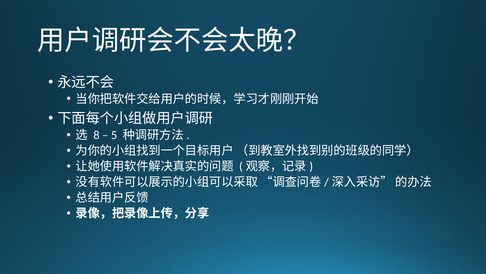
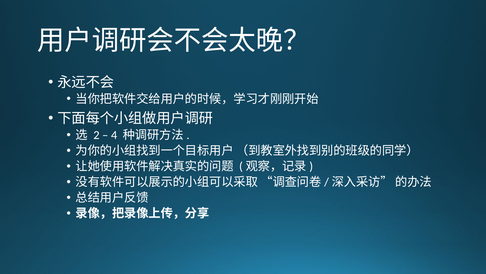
8: 8 -> 2 (96, 135)
5: 5 -> 4 (114, 135)
